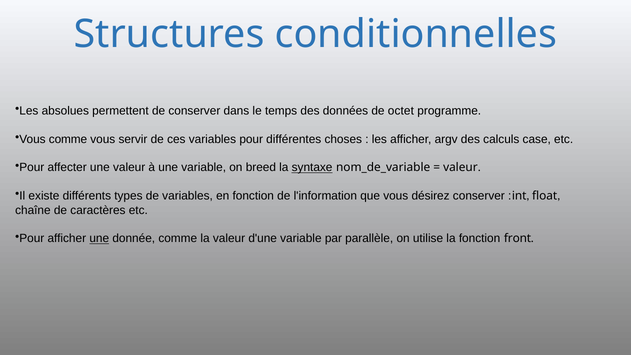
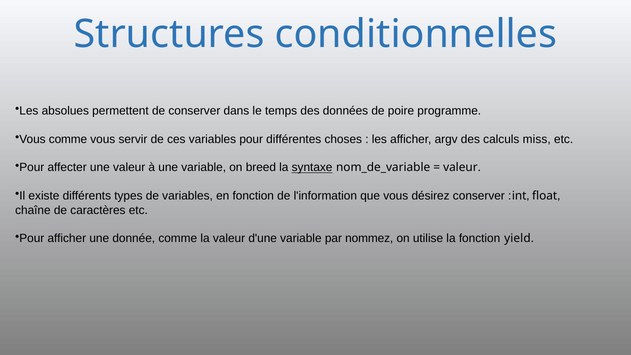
octet: octet -> poire (401, 111)
case: case -> miss (537, 139)
une underline: present -> none (99, 239)
parallèle: parallèle -> nommez (369, 239)
front: front -> yield (517, 239)
